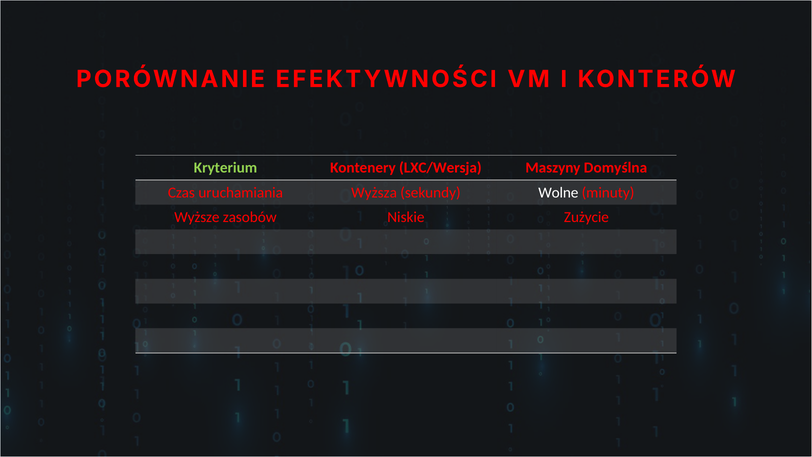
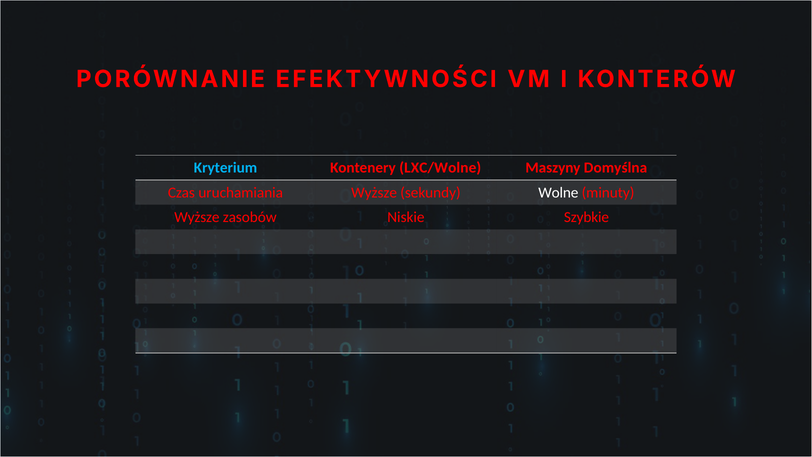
Kryterium colour: light green -> light blue (226, 168)
LXC/Wersja: LXC/Wersja -> LXC/Wolne (440, 168)
uruchamiania Wyższa: Wyższa -> Wyższe (374, 192)
Zużycie: Zużycie -> Szybkie (586, 217)
